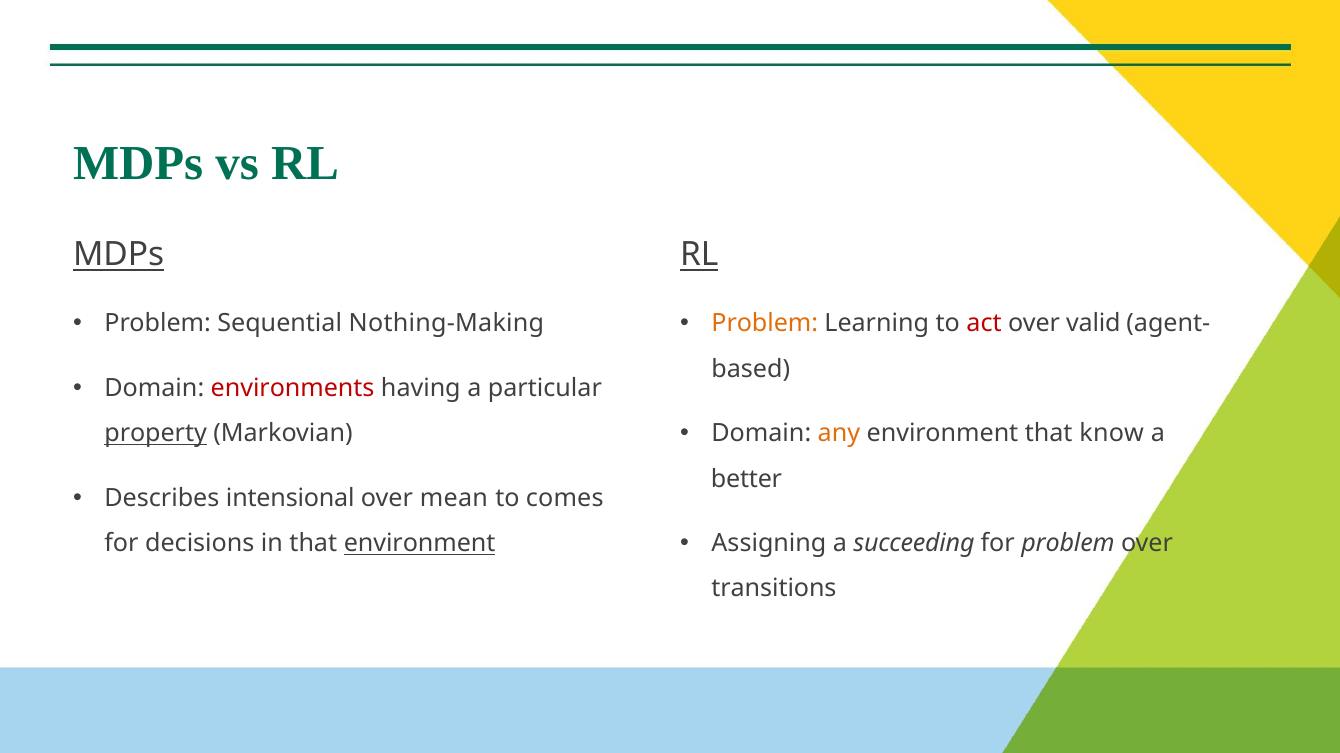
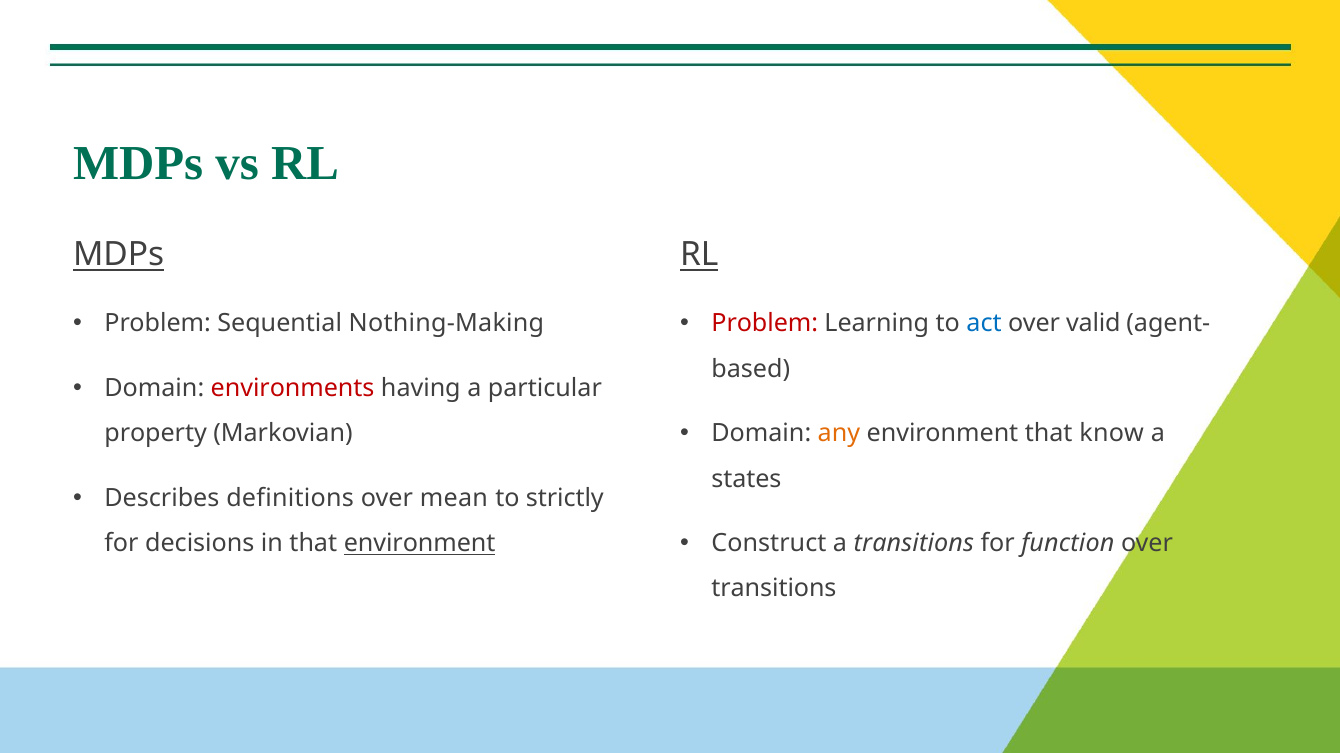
Problem colour: orange -> red (765, 324)
act colour: red -> blue (984, 324)
property underline: present -> none (156, 434)
better: better -> states (746, 479)
intensional: intensional -> definitions (290, 499)
comes: comes -> strictly (565, 499)
Assigning: Assigning -> Construct (769, 544)
a succeeding: succeeding -> transitions (914, 544)
for problem: problem -> function (1068, 544)
